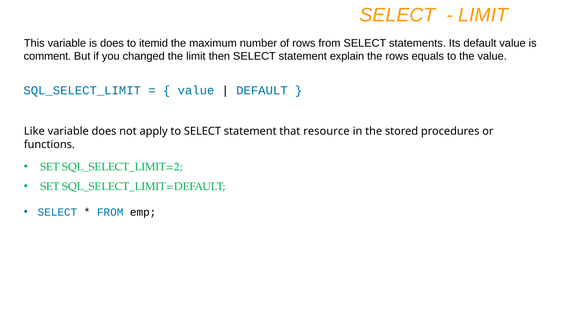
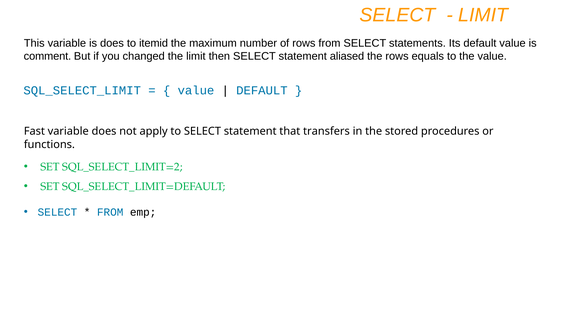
explain: explain -> aliased (347, 56)
Like: Like -> Fast (34, 132)
resource: resource -> transfers (326, 132)
